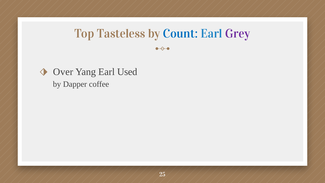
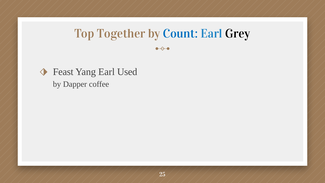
Tasteless: Tasteless -> Together (121, 34)
Grey colour: purple -> black (238, 34)
Over: Over -> Feast (63, 72)
